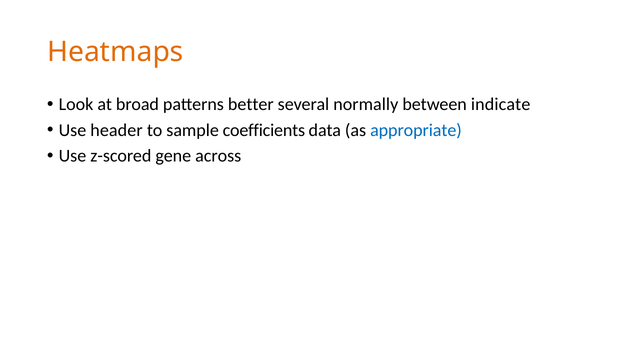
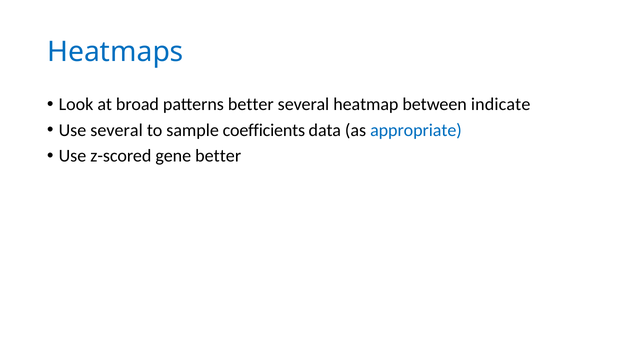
Heatmaps colour: orange -> blue (115, 52)
normally: normally -> heatmap (366, 104)
Use header: header -> several (117, 130)
gene across: across -> better (218, 156)
